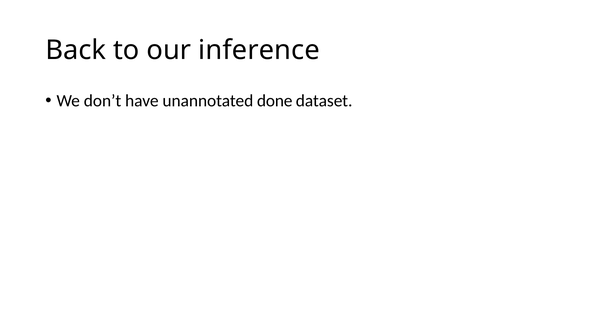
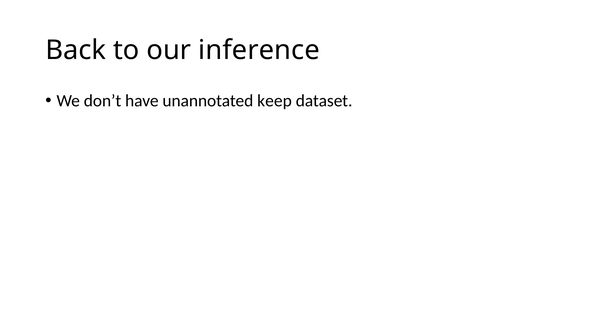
done: done -> keep (275, 101)
